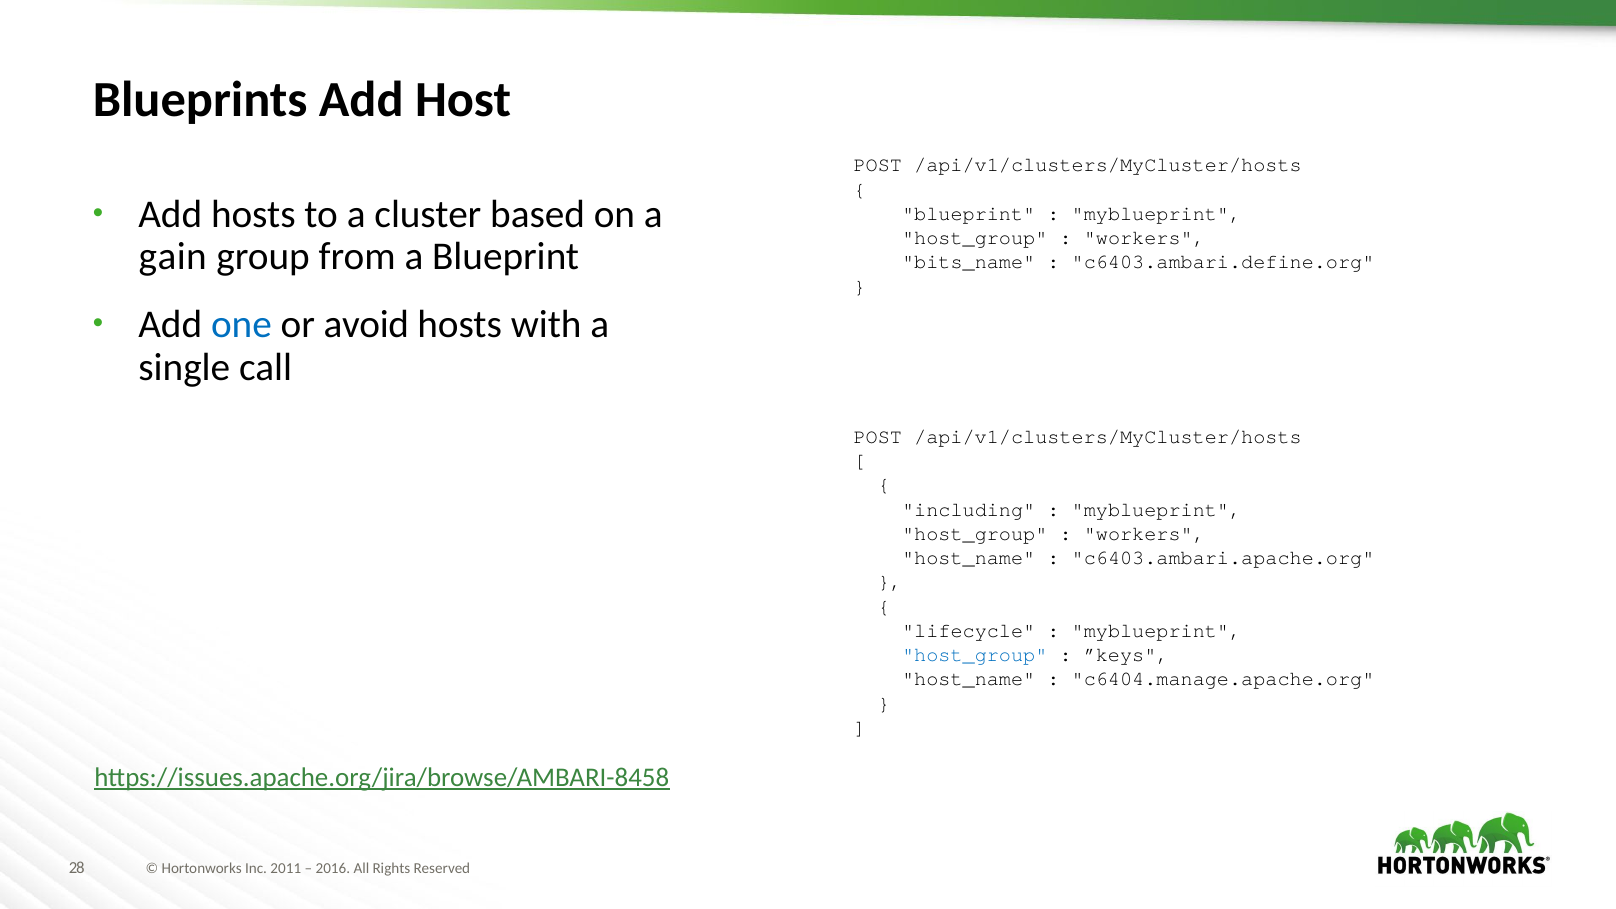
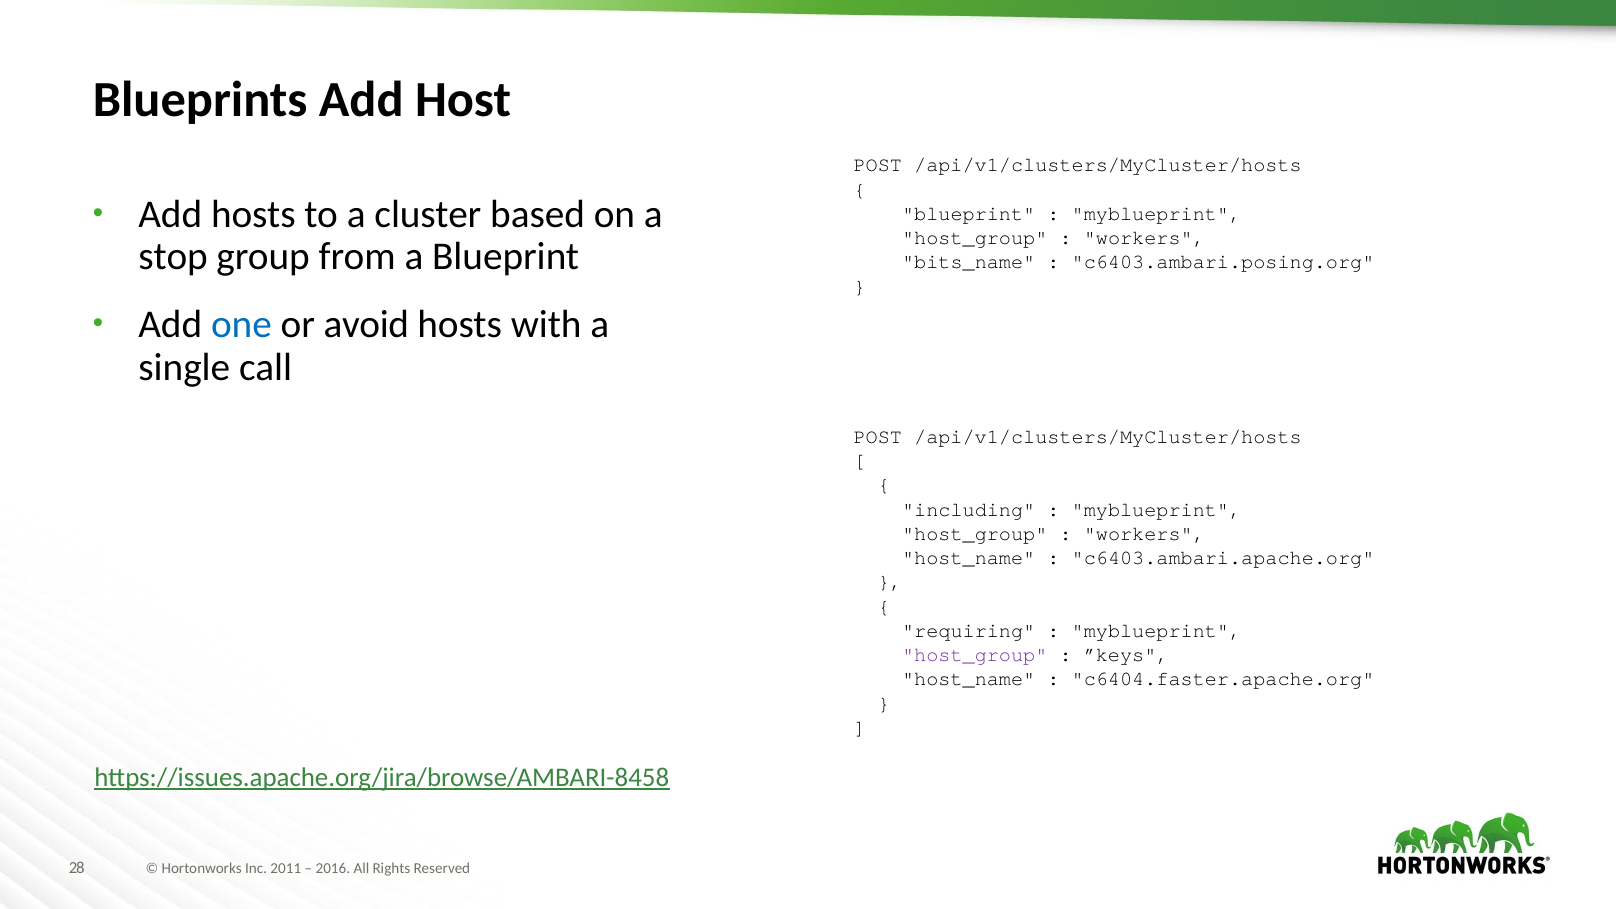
gain: gain -> stop (173, 257)
c6403.ambari.define.org: c6403.ambari.define.org -> c6403.ambari.posing.org (1223, 262)
lifecycle: lifecycle -> requiring (969, 631)
host_group colour: blue -> purple (975, 655)
c6404.manage.apache.org: c6404.manage.apache.org -> c6404.faster.apache.org (1223, 679)
